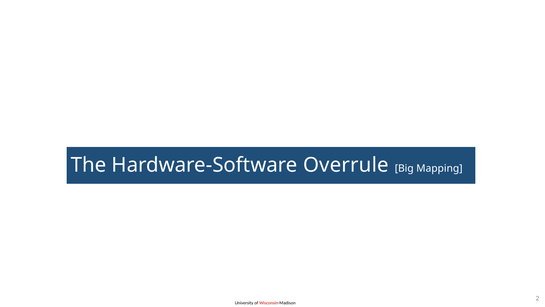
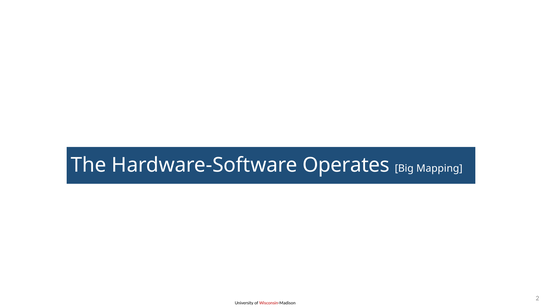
Overrule: Overrule -> Operates (346, 165)
